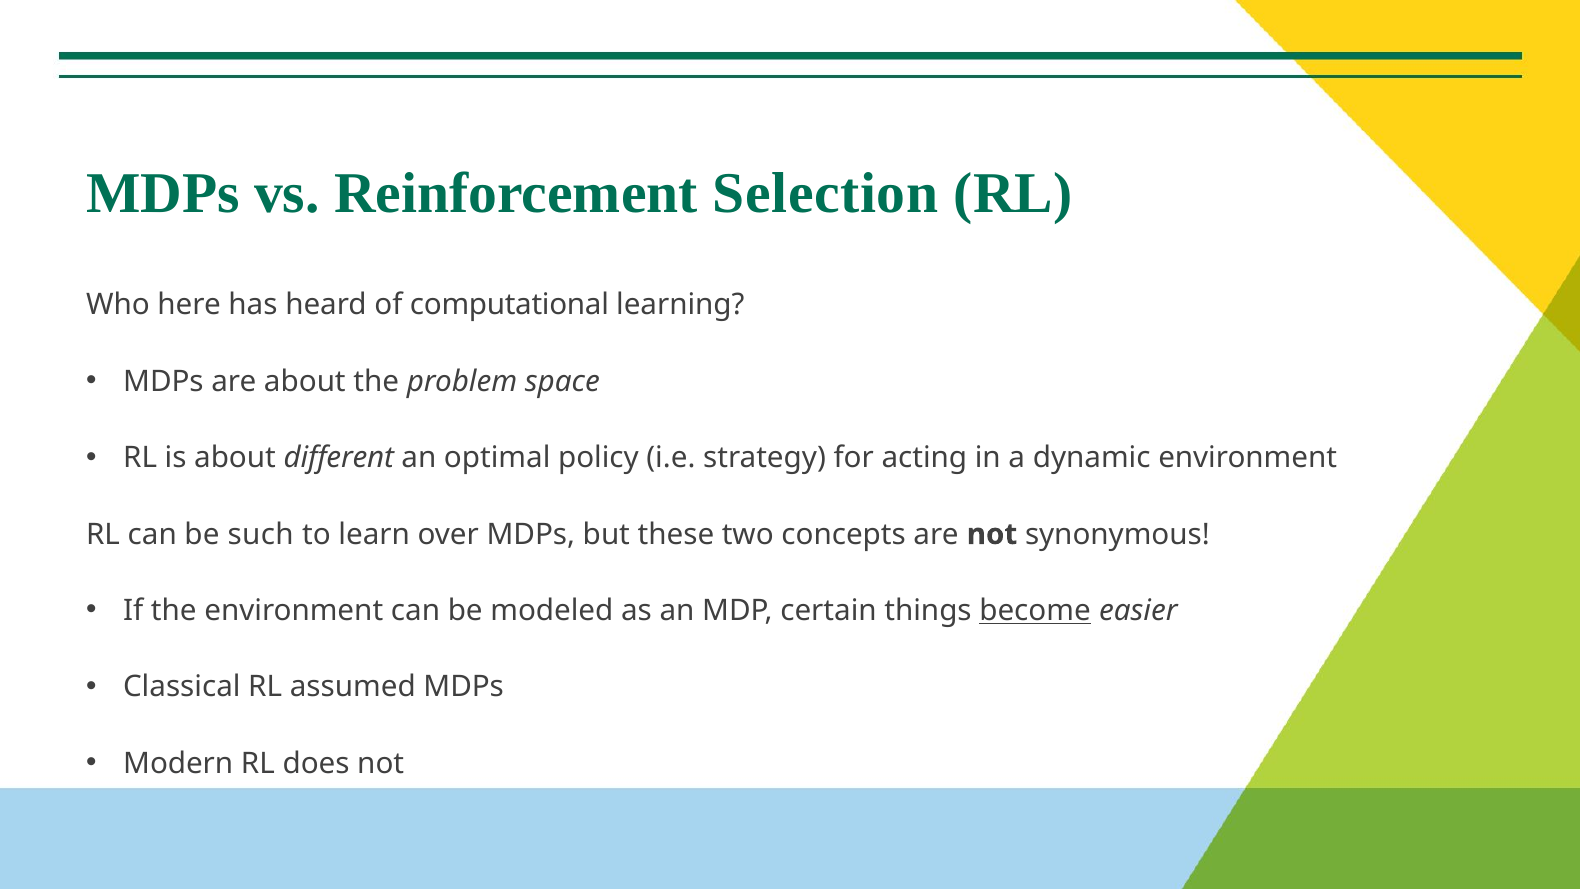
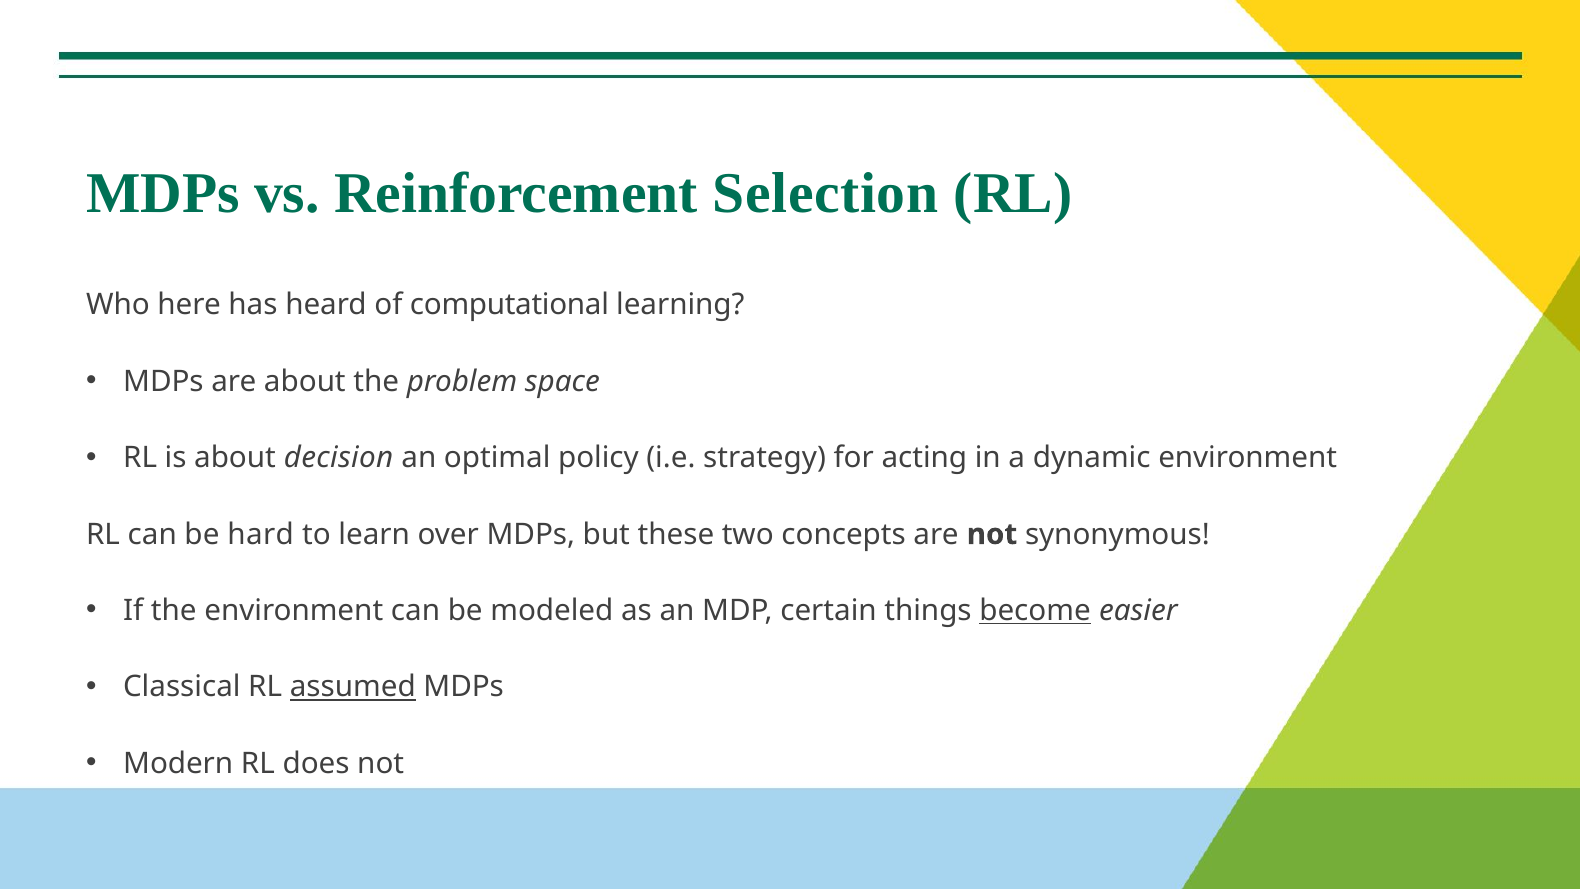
different: different -> decision (339, 458)
such: such -> hard (261, 534)
assumed underline: none -> present (353, 687)
